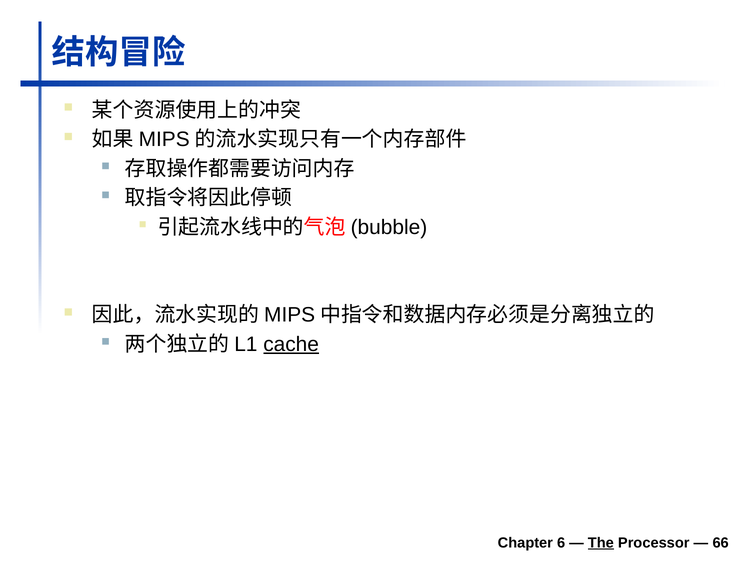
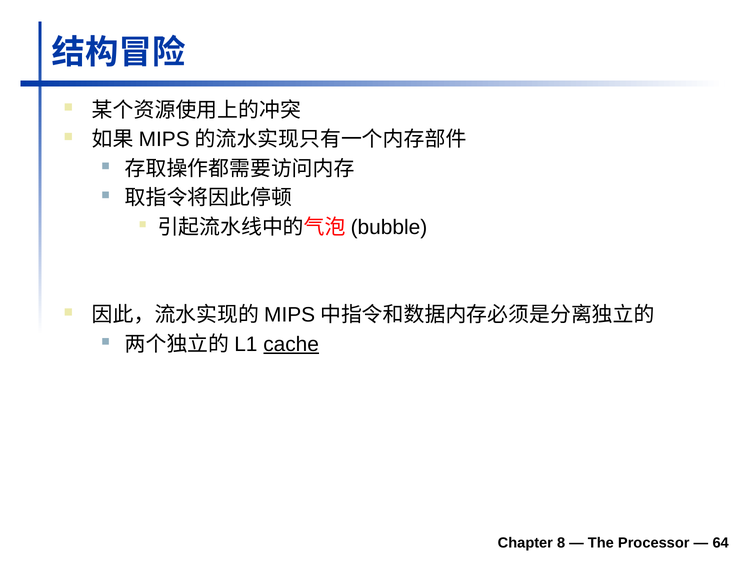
6: 6 -> 8 (561, 542)
The underline: present -> none (601, 542)
66: 66 -> 64 (721, 542)
